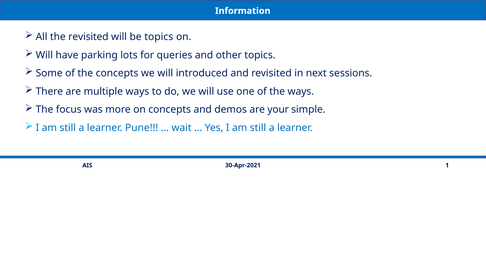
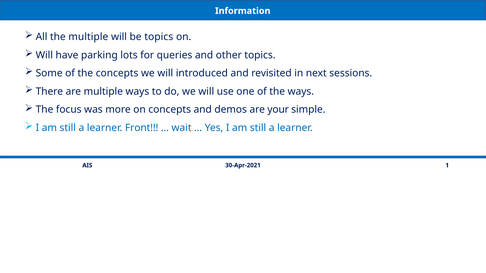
the revisited: revisited -> multiple (88, 37)
Pune: Pune -> Front (142, 128)
